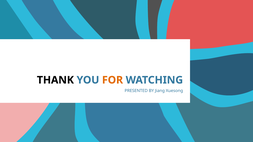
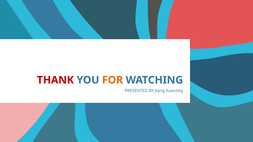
THANK colour: black -> red (55, 80)
